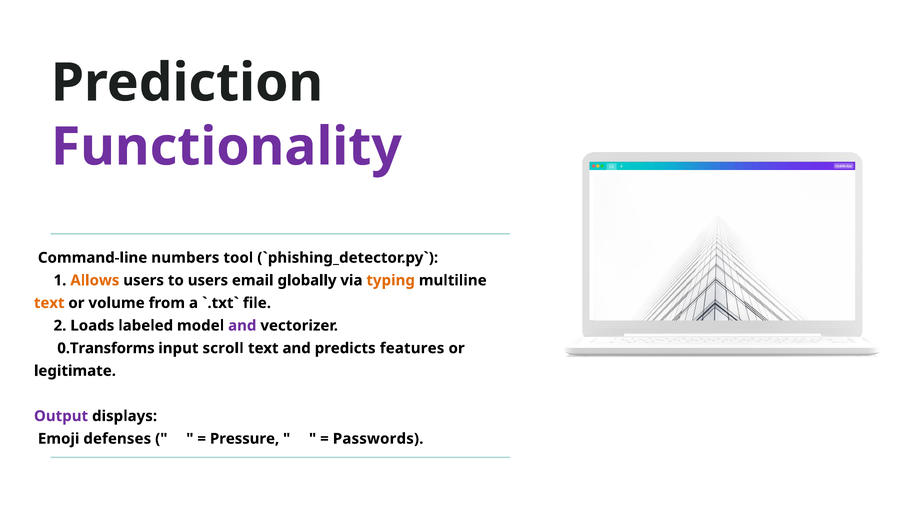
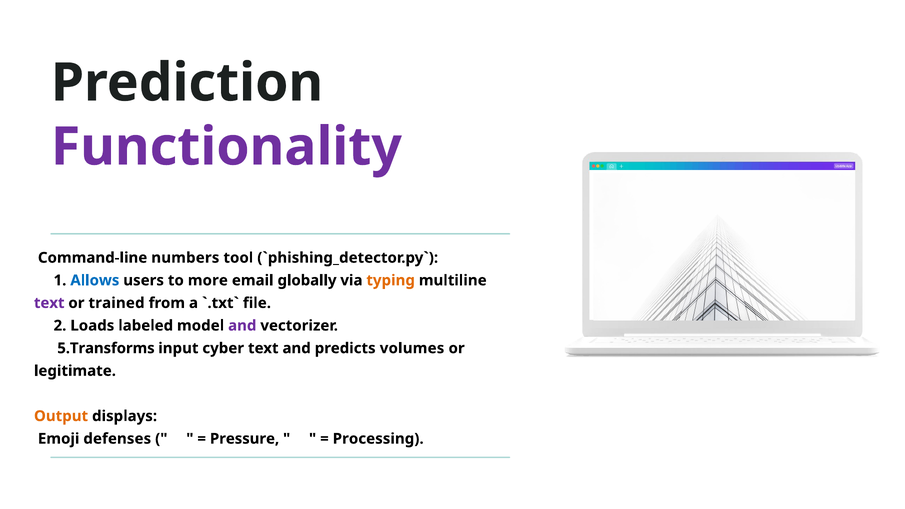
Allows colour: orange -> blue (95, 280)
to users: users -> more (208, 280)
text colour: orange -> purple (49, 303)
volume: volume -> trained (117, 303)
0.Transforms: 0.Transforms -> 5.Transforms (106, 348)
scroll: scroll -> cyber (223, 348)
features: features -> volumes (412, 348)
Output colour: purple -> orange (61, 416)
Passwords: Passwords -> Processing (378, 439)
